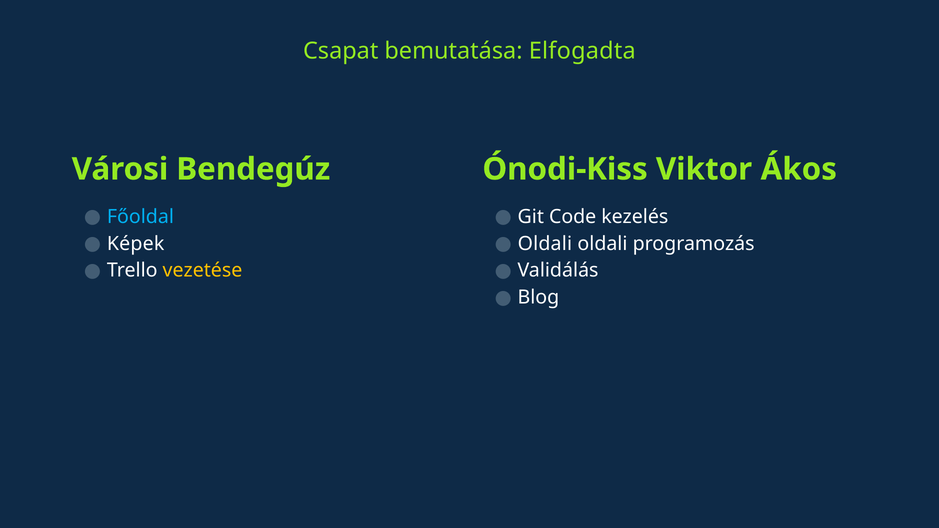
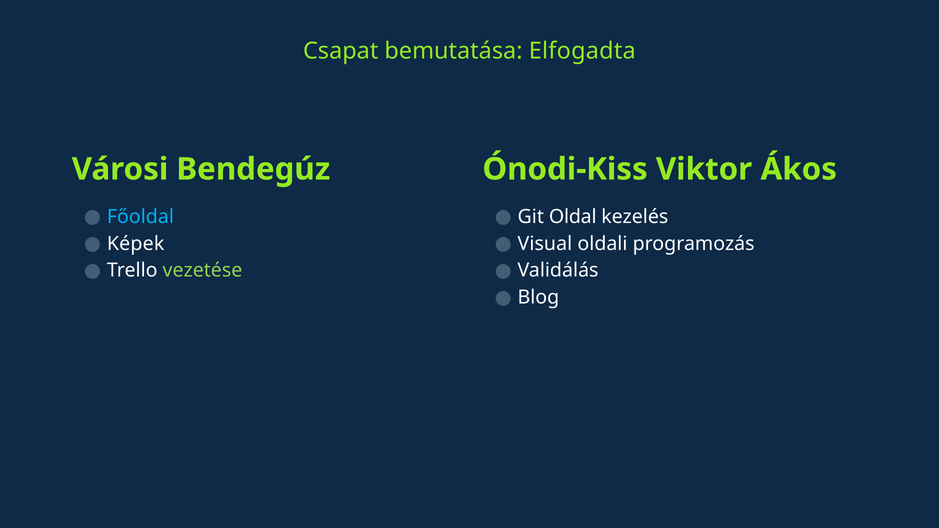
Code: Code -> Oldal (573, 217)
Oldali: Oldali -> Visual (545, 244)
vezetése colour: yellow -> light green (202, 271)
